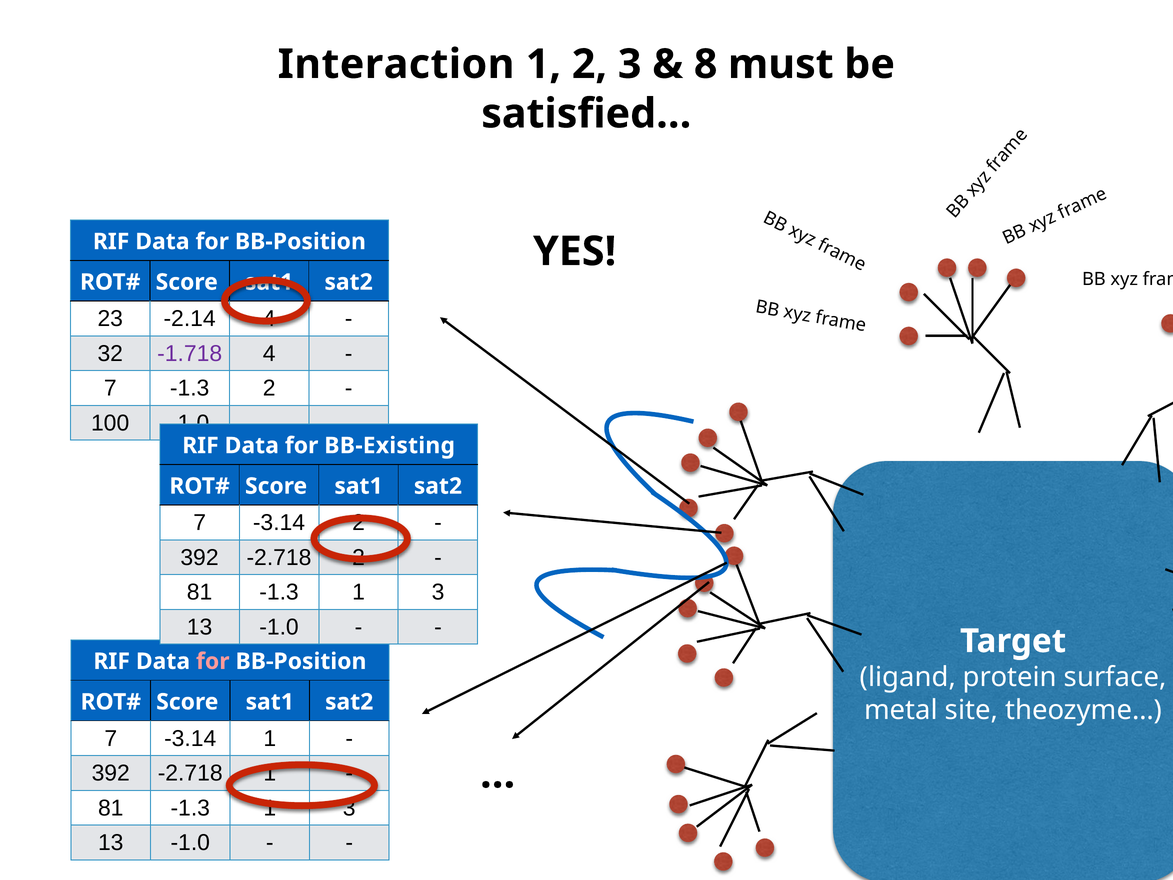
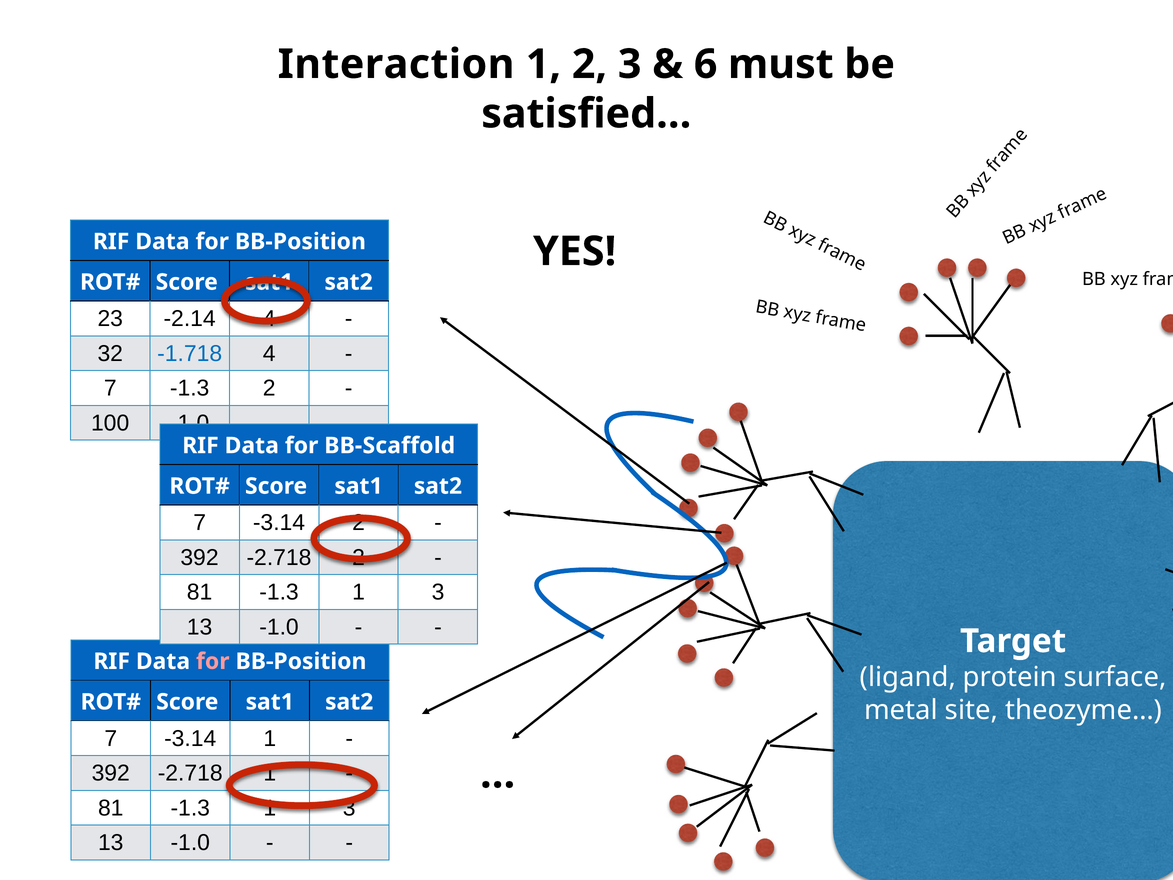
8: 8 -> 6 (706, 64)
-1.718 colour: purple -> blue (190, 353)
BB-Existing: BB-Existing -> BB-Scaffold (390, 446)
